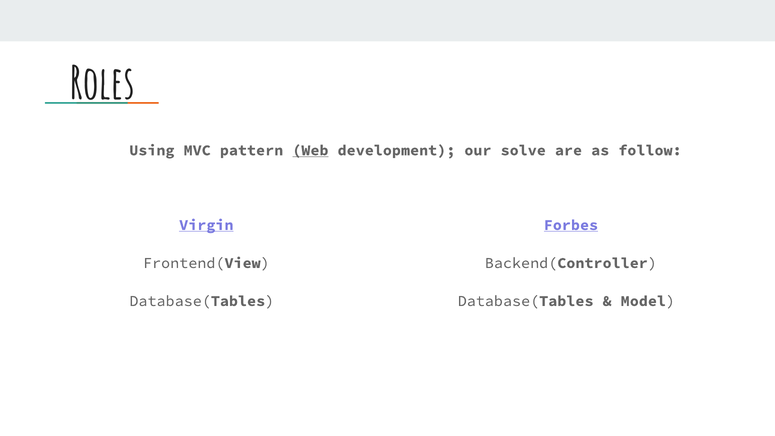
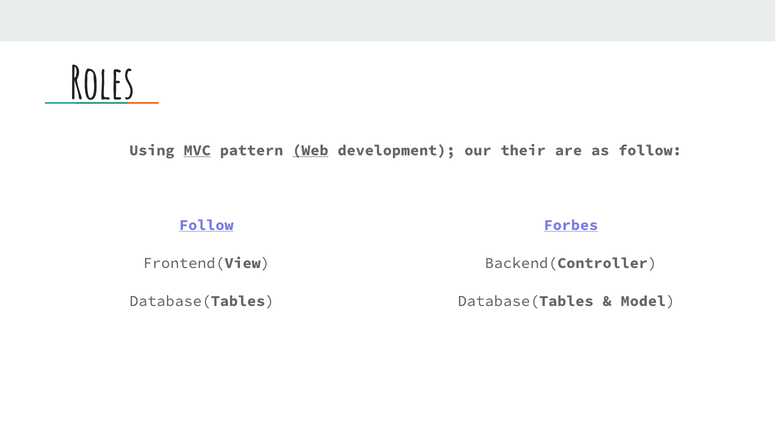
MVC underline: none -> present (197, 150)
solve: solve -> their (523, 150)
Virgin: Virgin -> Follow (206, 225)
